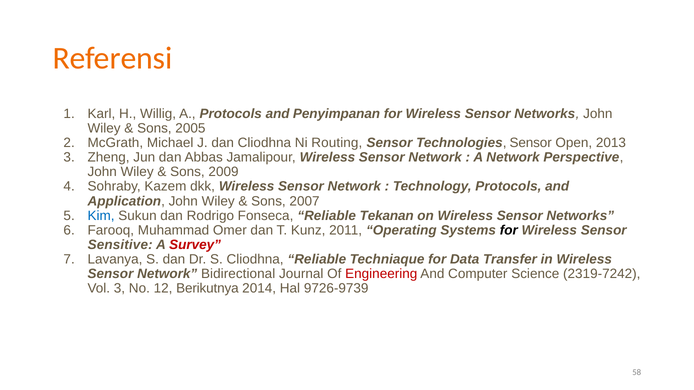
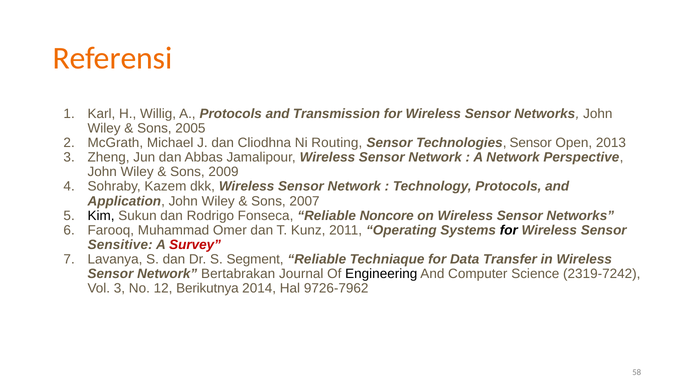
Penyimpanan: Penyimpanan -> Transmission (337, 114)
Kim colour: blue -> black (101, 216)
Tekanan: Tekanan -> Noncore (387, 216)
S Cliodhna: Cliodhna -> Segment (255, 260)
Bidirectional: Bidirectional -> Bertabrakan (238, 274)
Engineering colour: red -> black (381, 274)
9726-9739: 9726-9739 -> 9726-7962 (336, 289)
